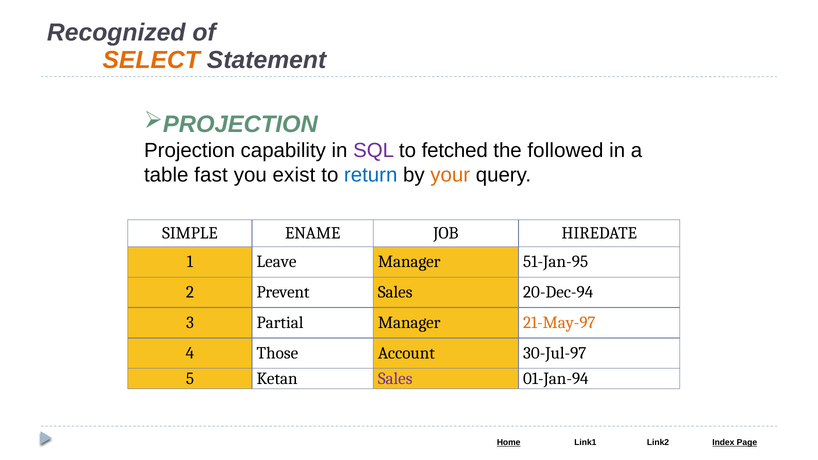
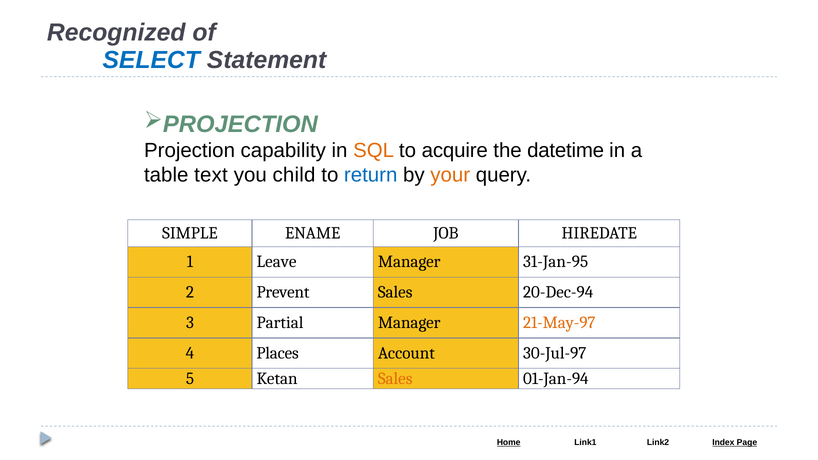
SELECT colour: orange -> blue (151, 60)
SQL colour: purple -> orange (374, 151)
fetched: fetched -> acquire (455, 151)
followed: followed -> datetime (566, 151)
fast: fast -> text (211, 175)
exist: exist -> child (294, 175)
51-Jan-95: 51-Jan-95 -> 31-Jan-95 (556, 262)
Those: Those -> Places (278, 353)
Sales colour: purple -> orange (395, 379)
